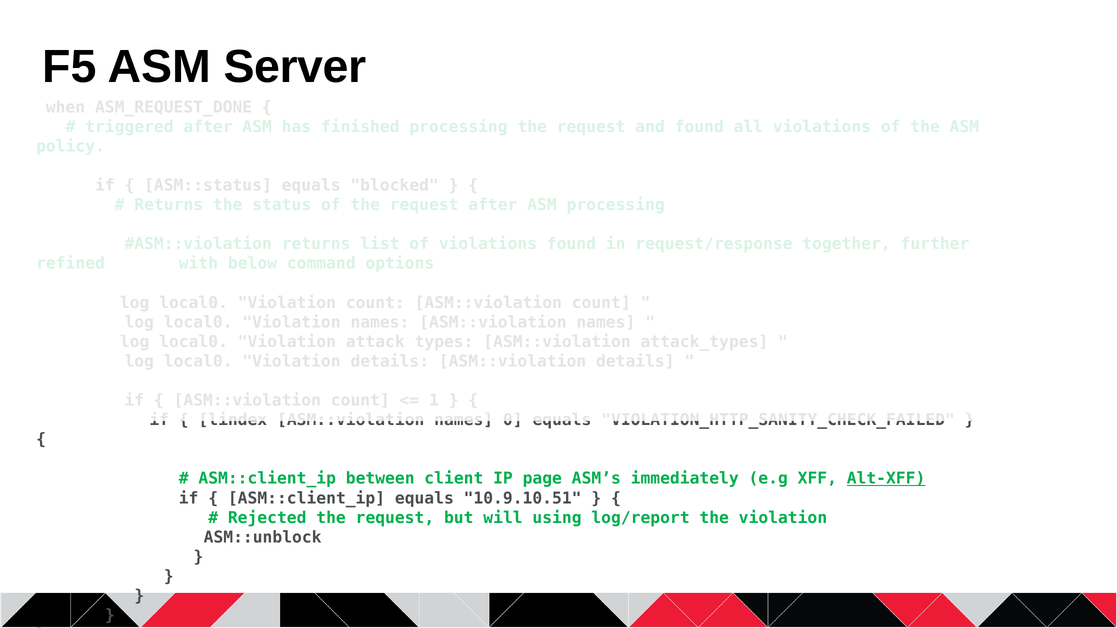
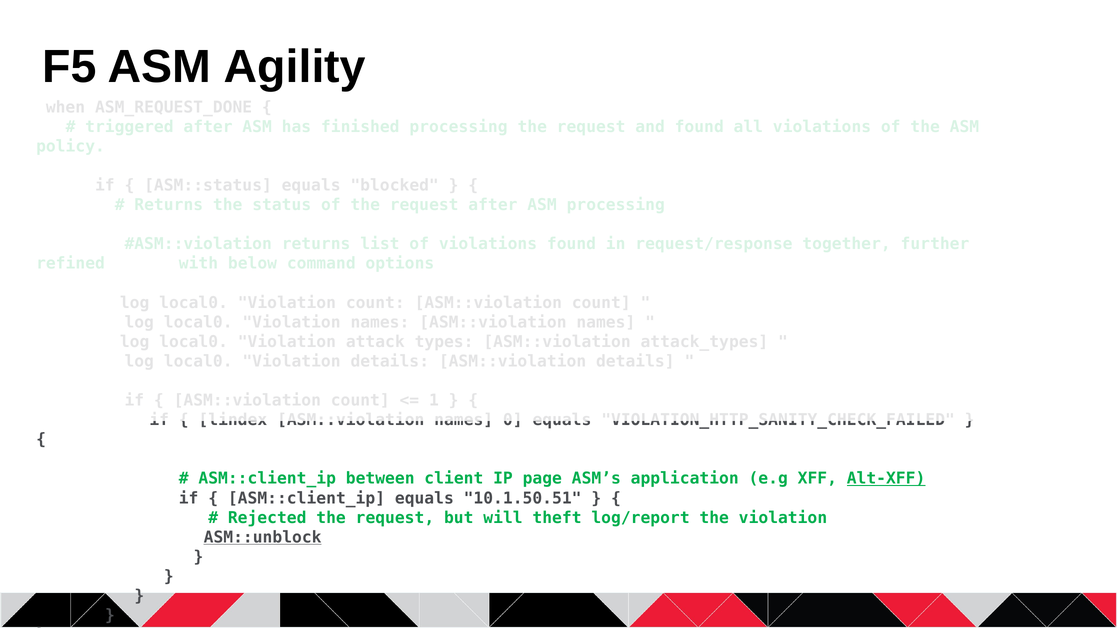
Server: Server -> Agility (295, 67)
immediately: immediately -> application (685, 479)
10.9.10.51: 10.9.10.51 -> 10.1.50.51 (523, 498)
using: using -> theft (557, 518)
ASM::unblock underline: none -> present (263, 538)
